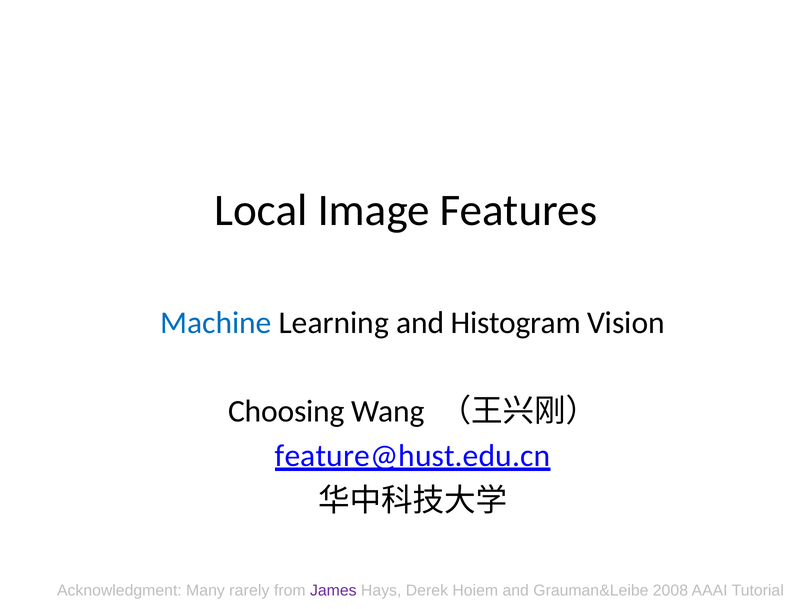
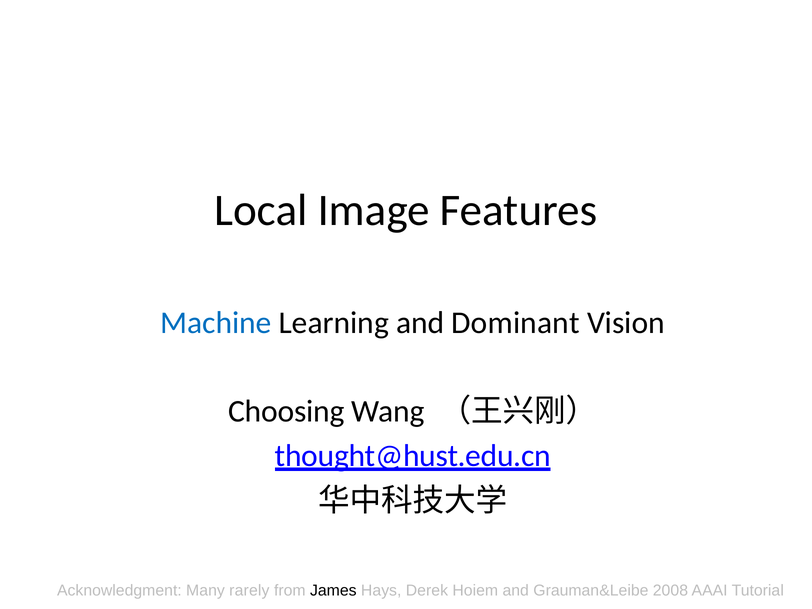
Histogram: Histogram -> Dominant (516, 323)
feature@hust.edu.cn: feature@hust.edu.cn -> thought@hust.edu.cn (413, 456)
James colour: purple -> black (333, 591)
